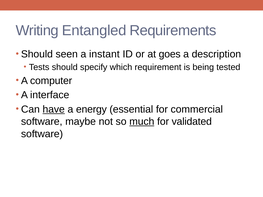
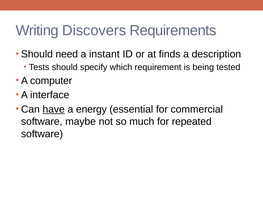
Entangled: Entangled -> Discovers (94, 31)
seen: seen -> need (67, 54)
goes: goes -> finds (170, 54)
much underline: present -> none (142, 122)
validated: validated -> repeated (192, 122)
